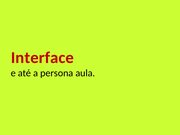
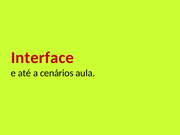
persona: persona -> cenários (57, 73)
